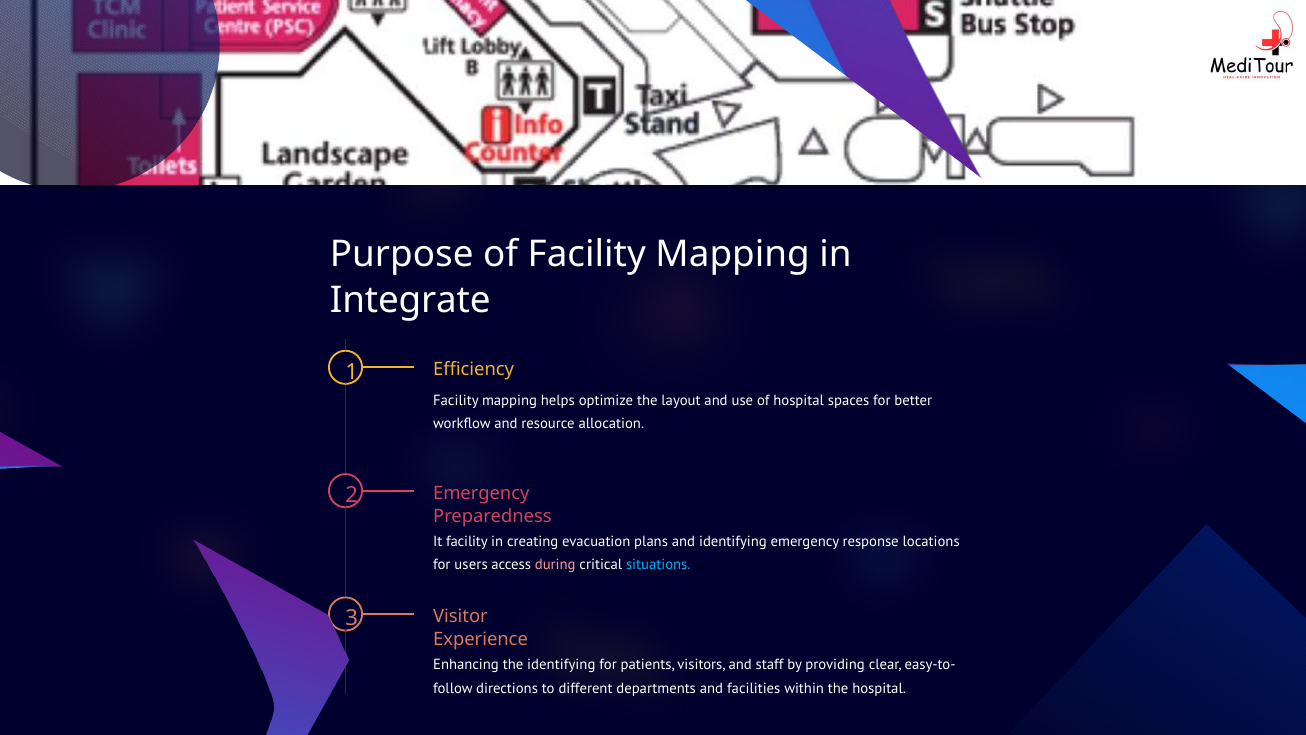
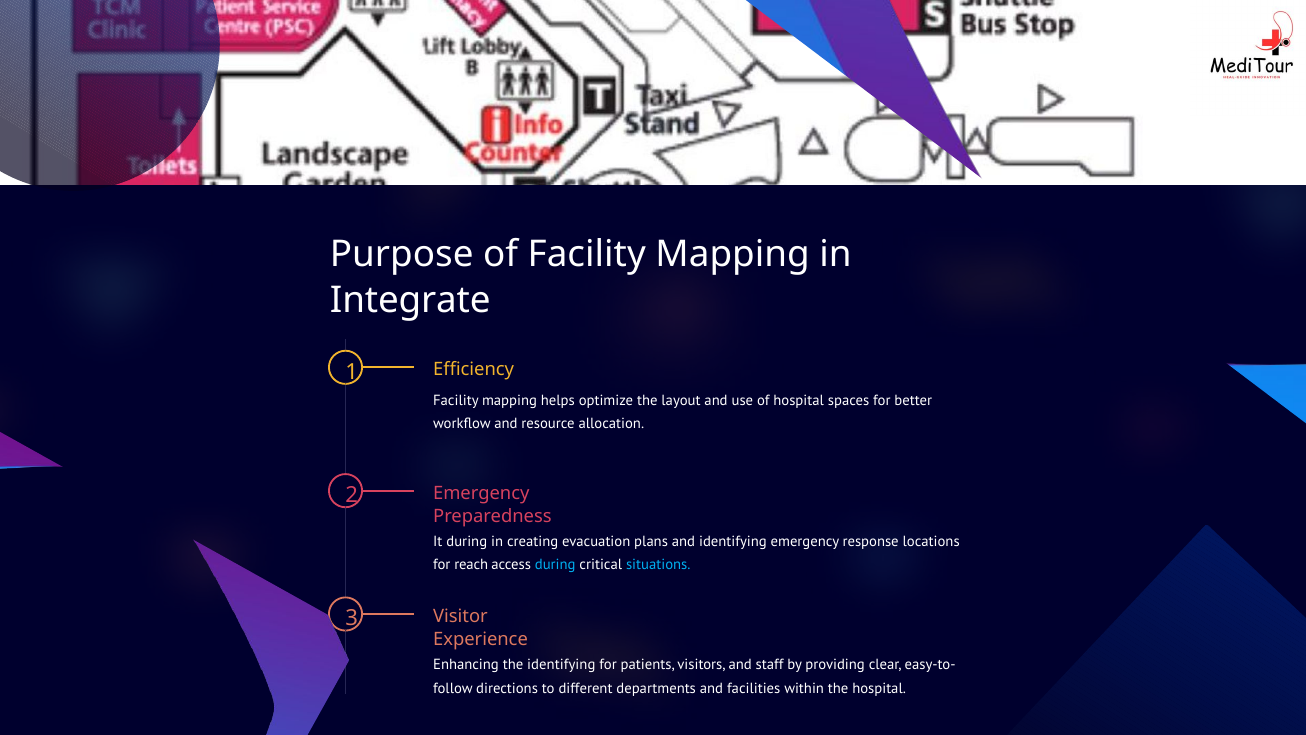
It facility: facility -> during (467, 541)
users: users -> reach (471, 565)
during colour: pink -> light blue (555, 565)
